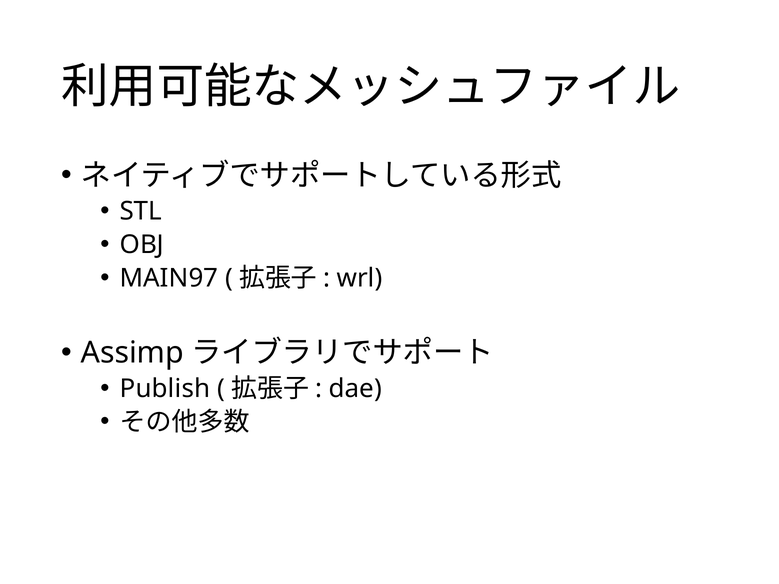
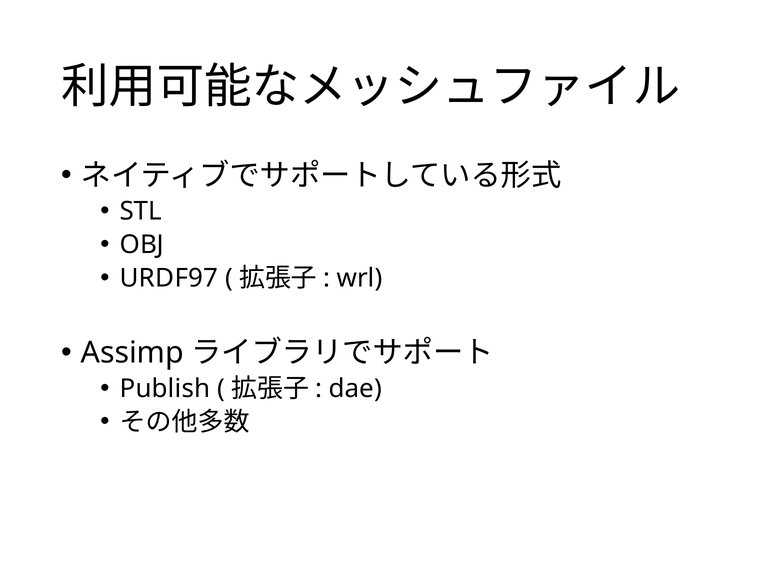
MAIN97: MAIN97 -> URDF97 (169, 278)
